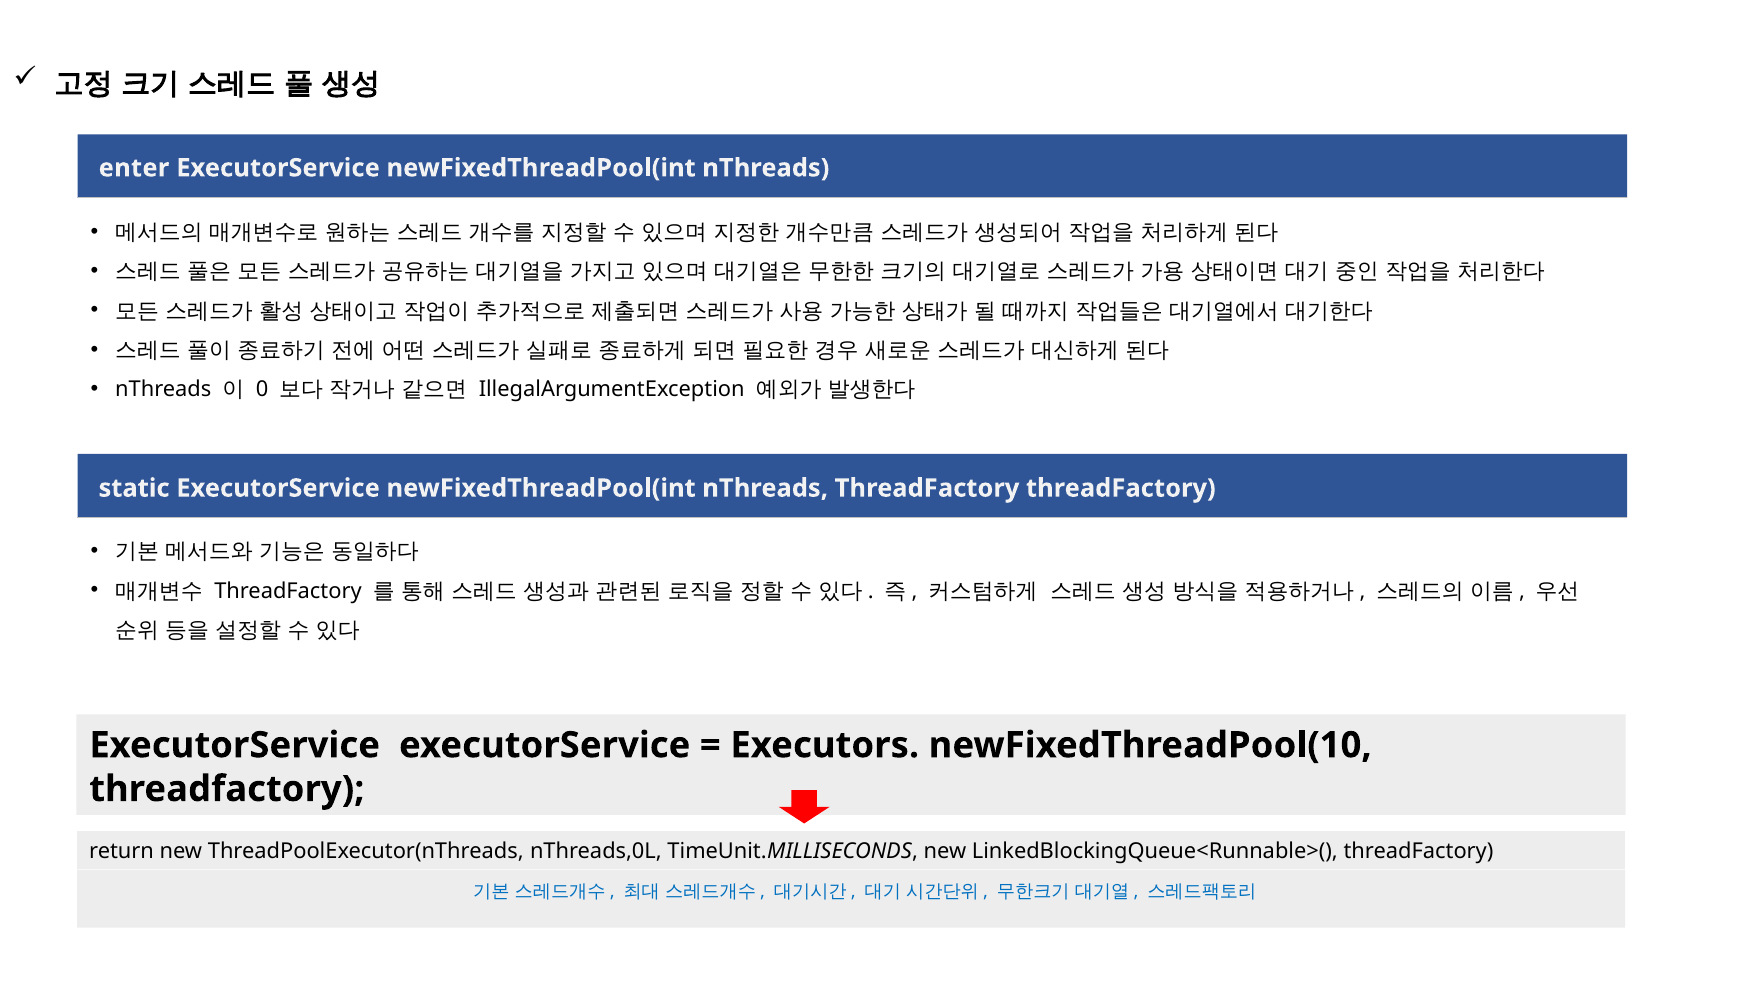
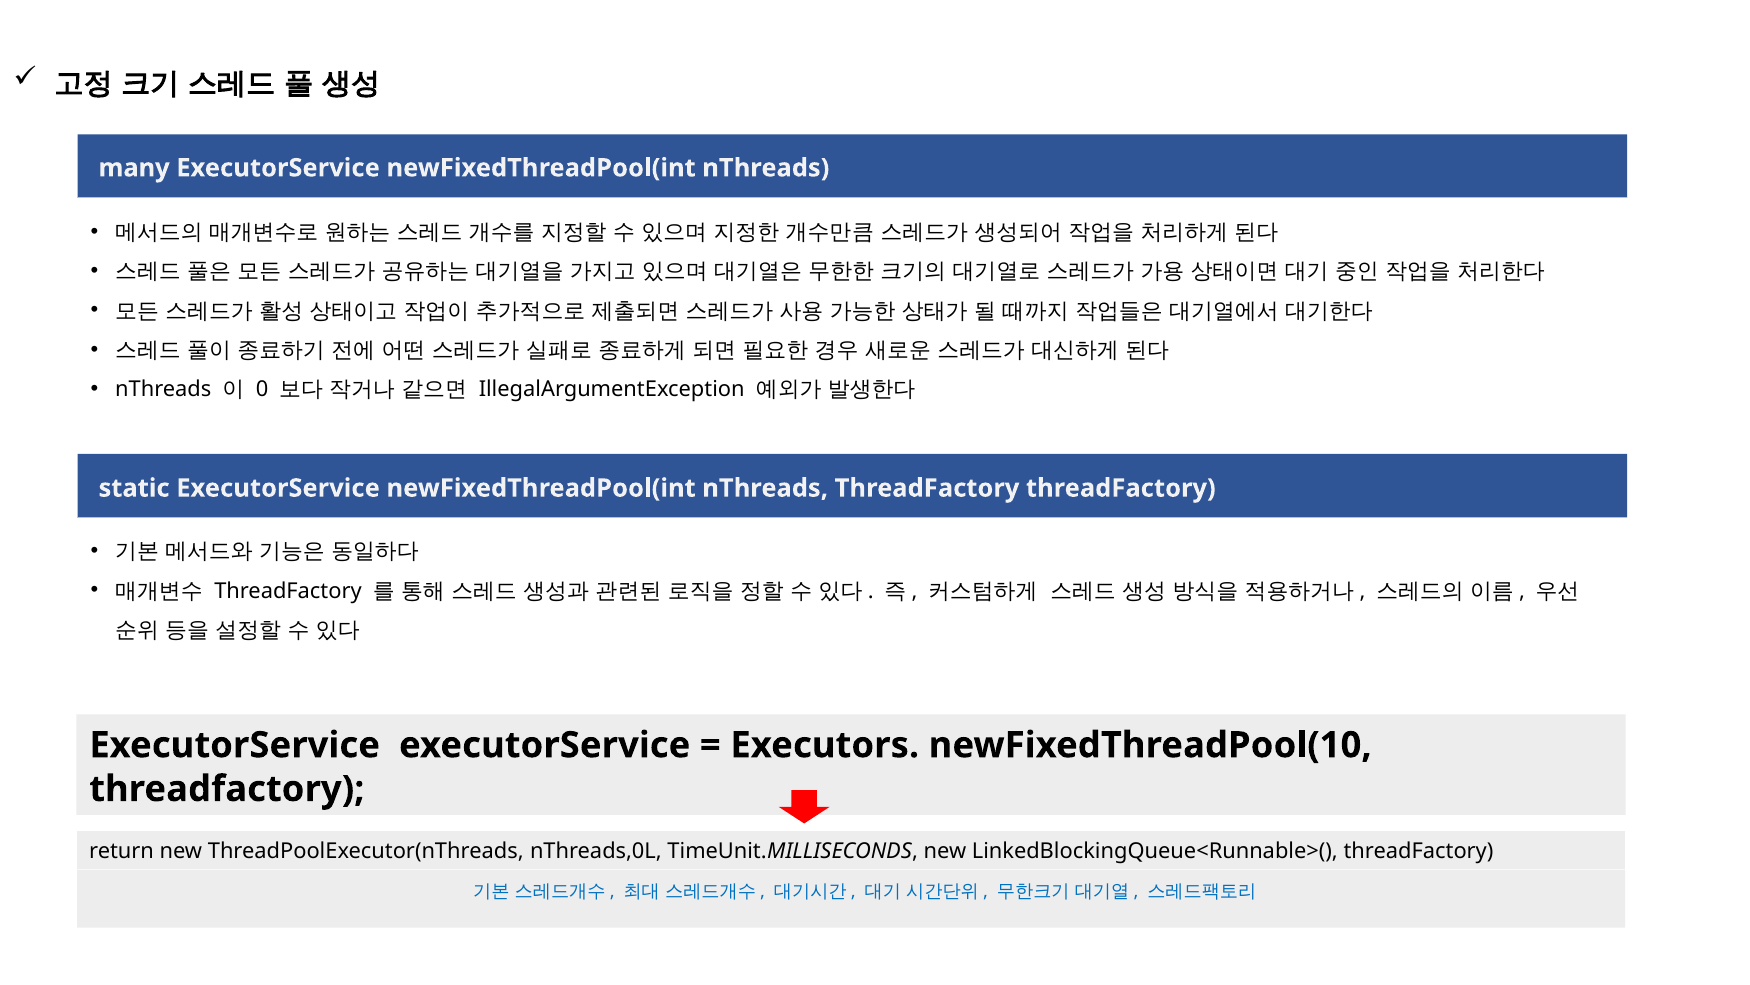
enter: enter -> many (134, 168)
